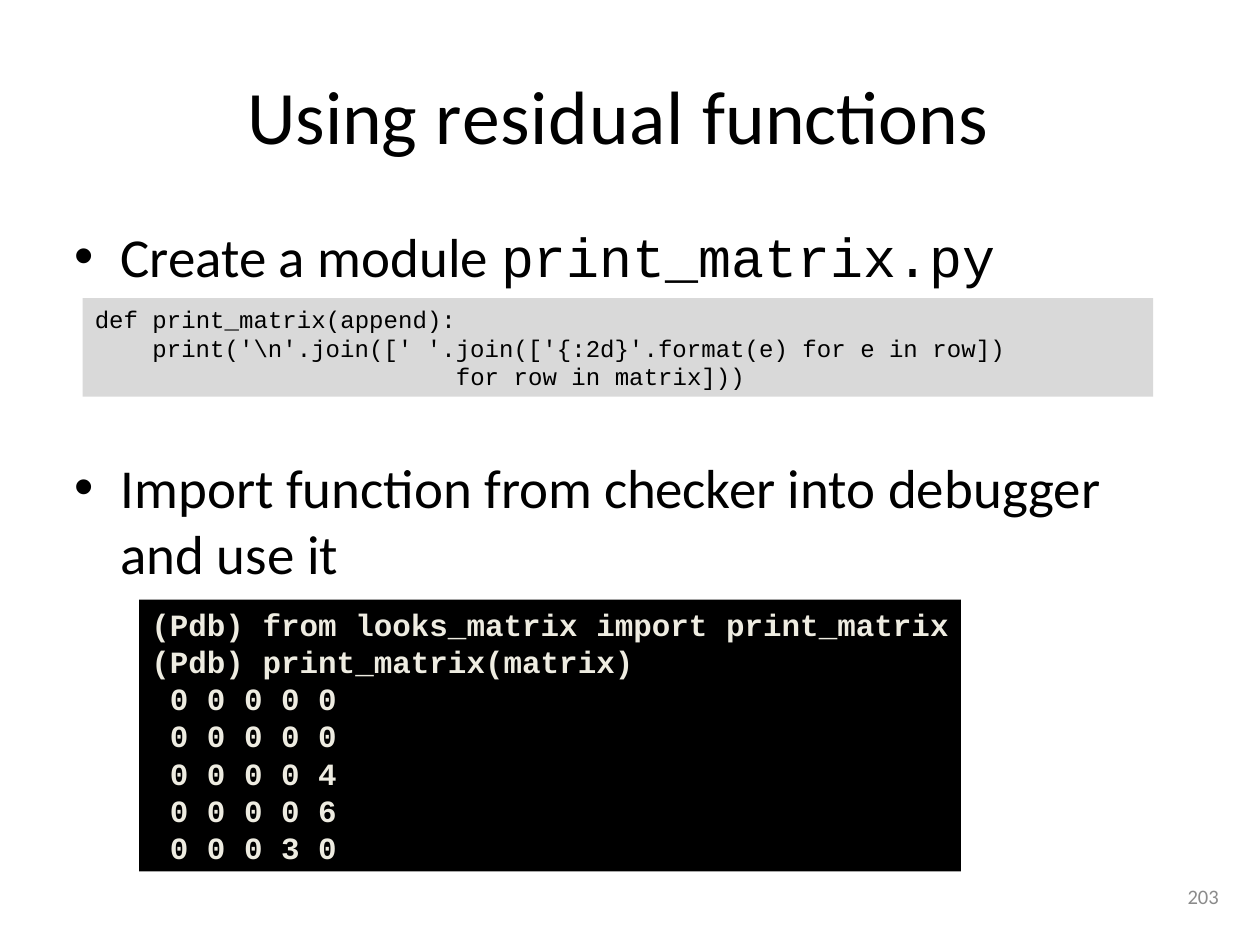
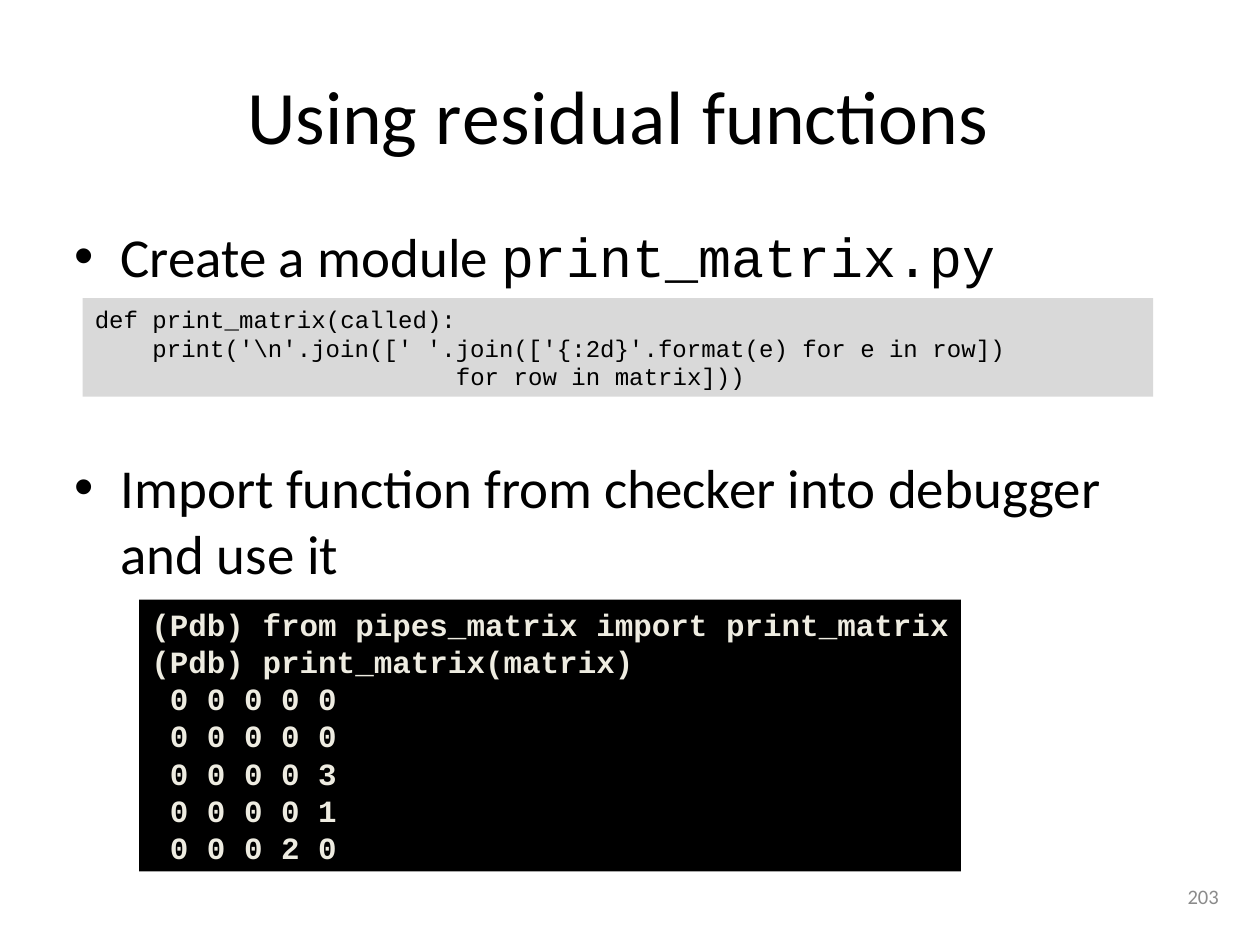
print_matrix(append: print_matrix(append -> print_matrix(called (304, 320)
looks_matrix: looks_matrix -> pipes_matrix (467, 626)
4: 4 -> 3 (327, 775)
6: 6 -> 1 (327, 812)
3: 3 -> 2 (290, 849)
